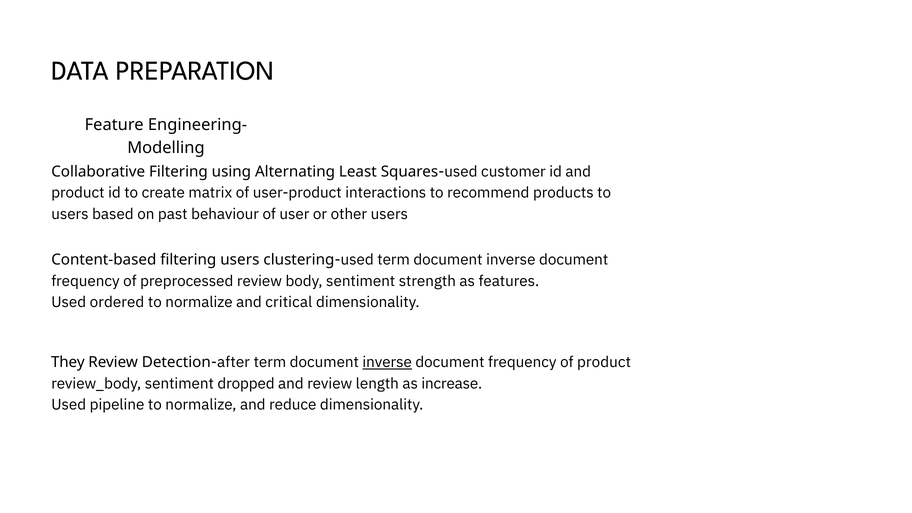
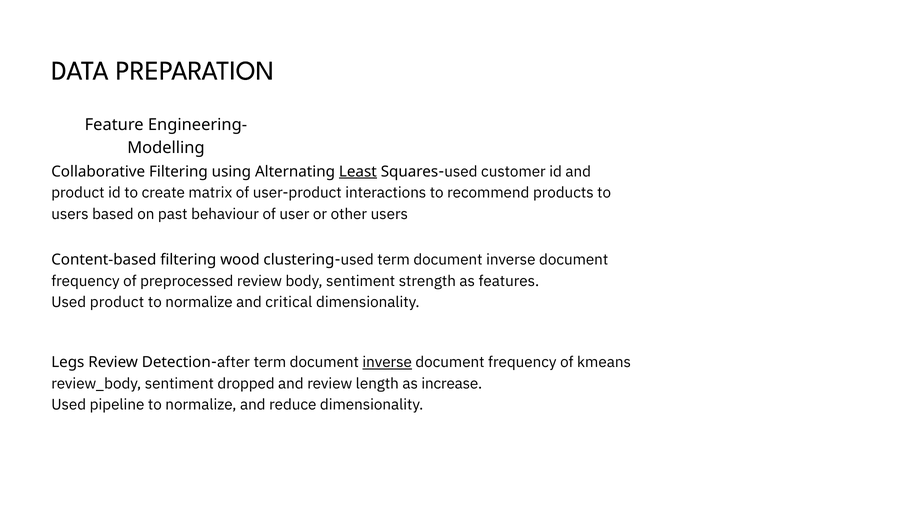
Least underline: none -> present (358, 172)
filtering users: users -> wood (240, 260)
Used ordered: ordered -> product (117, 302)
They: They -> Legs (68, 362)
of product: product -> kmeans (604, 362)
